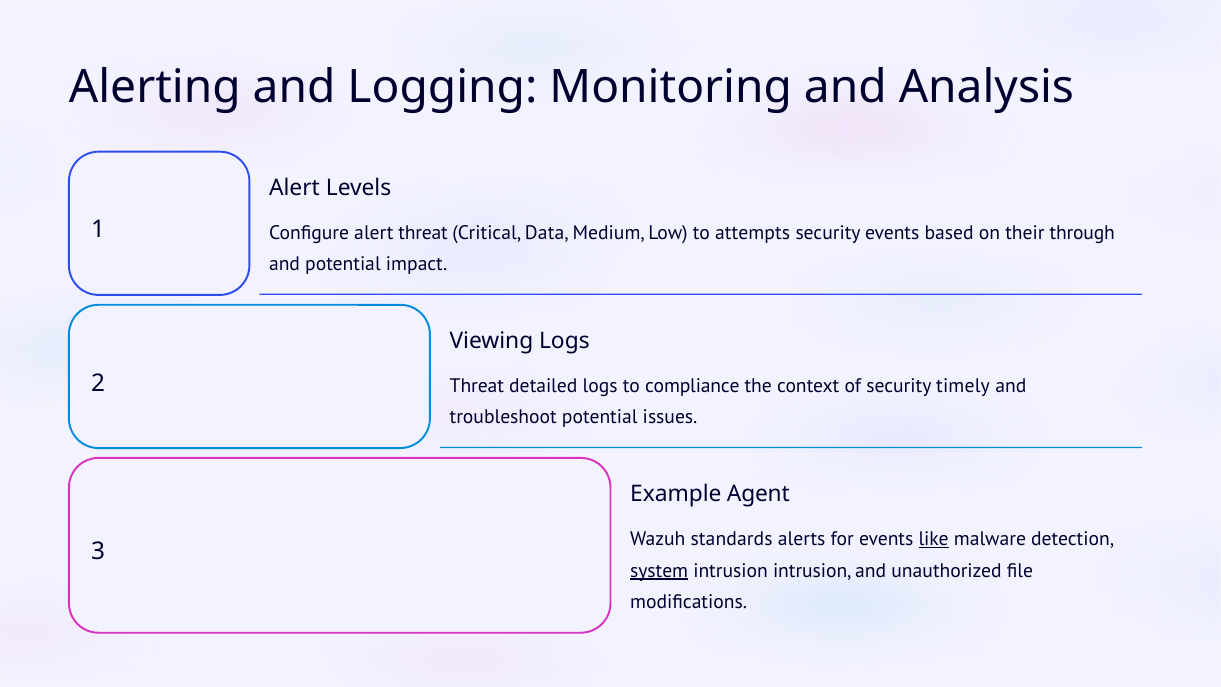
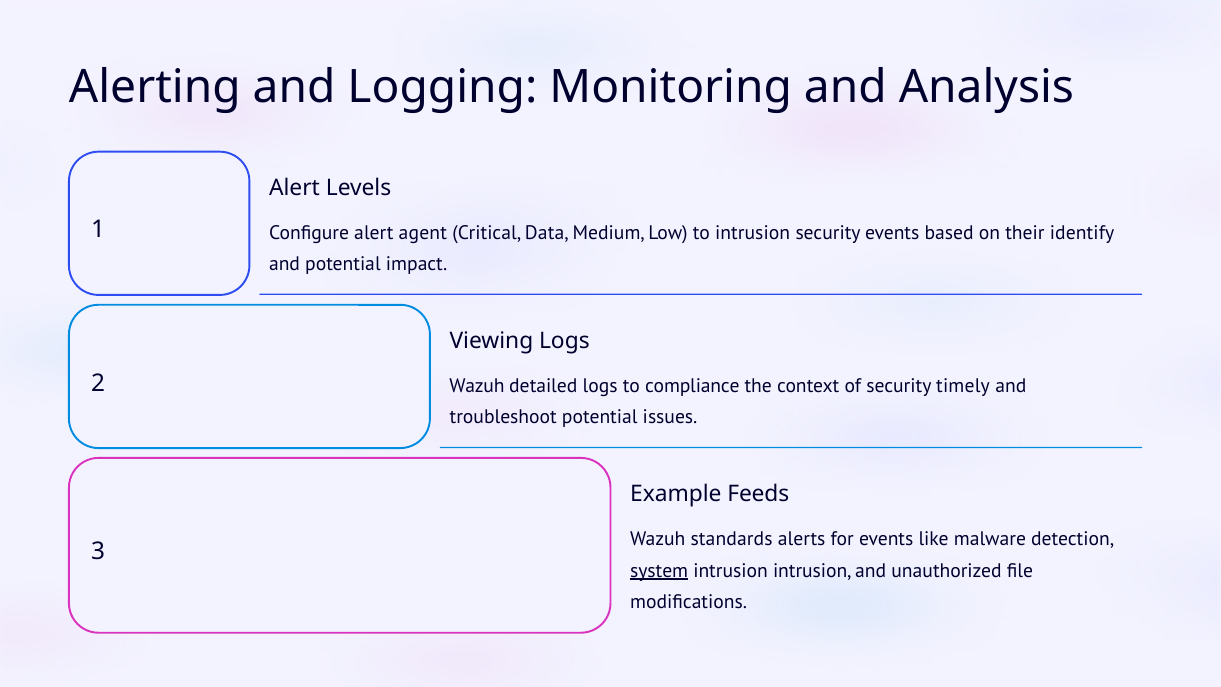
alert threat: threat -> agent (423, 233)
to attempts: attempts -> intrusion (753, 233)
through: through -> identify (1082, 233)
Threat: Threat -> Wazuh (477, 386)
Agent: Agent -> Feeds (758, 494)
like underline: present -> none (934, 539)
